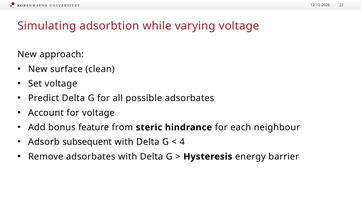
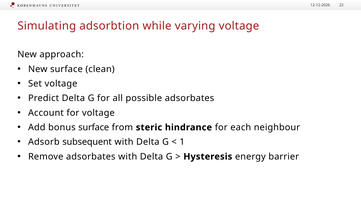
bonus feature: feature -> surface (94, 127)
4: 4 -> 1 (182, 142)
